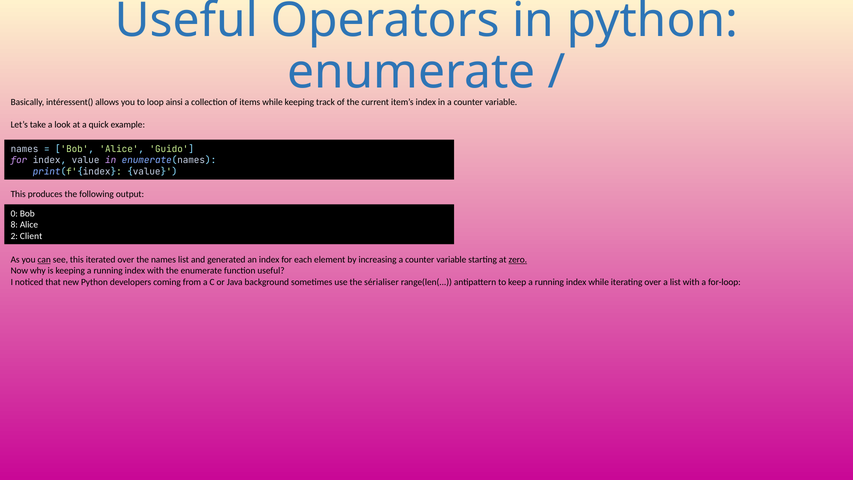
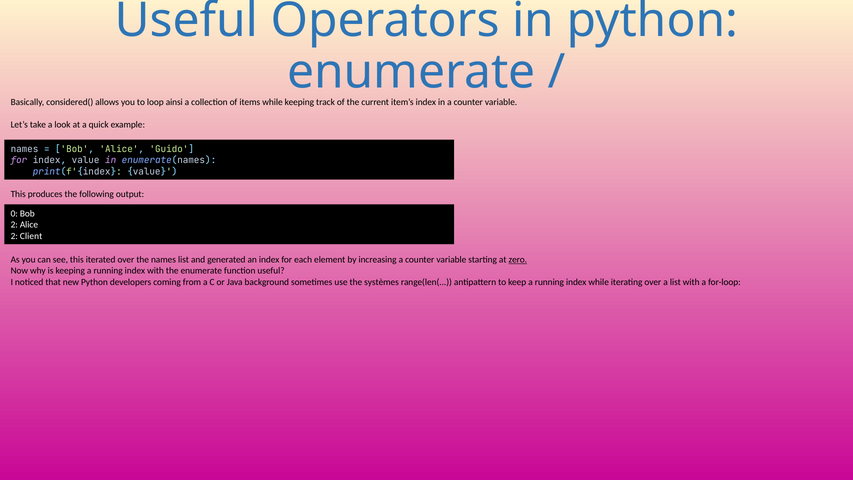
intéressent(: intéressent( -> considered( (70, 102)
8: 8 -> 2 (14, 225)
can underline: present -> none (44, 260)
sérialiser: sérialiser -> systèmes (382, 282)
